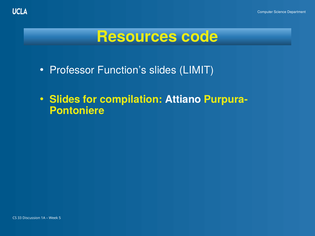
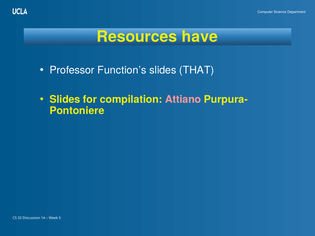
code: code -> have (200, 37)
LIMIT: LIMIT -> THAT (197, 70)
Attiano colour: white -> pink (183, 99)
